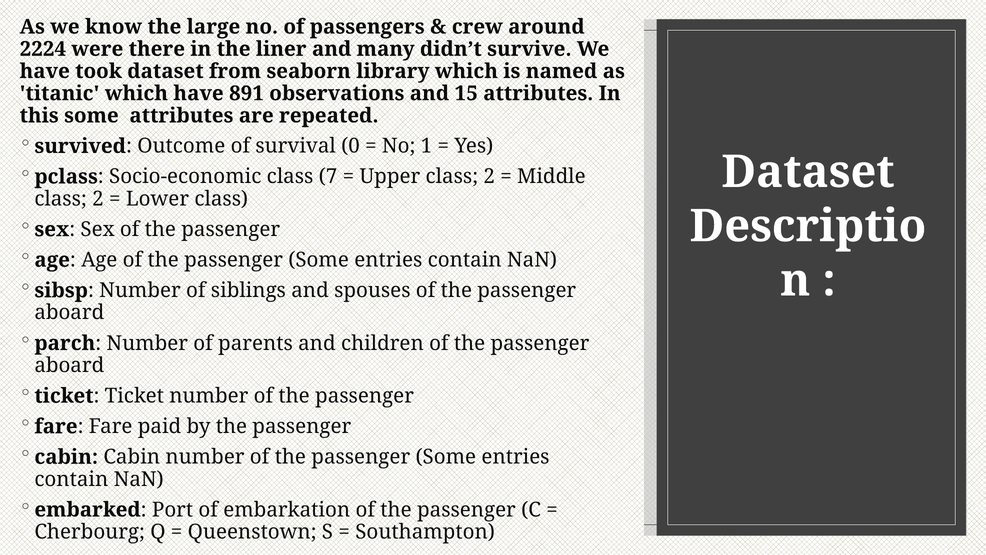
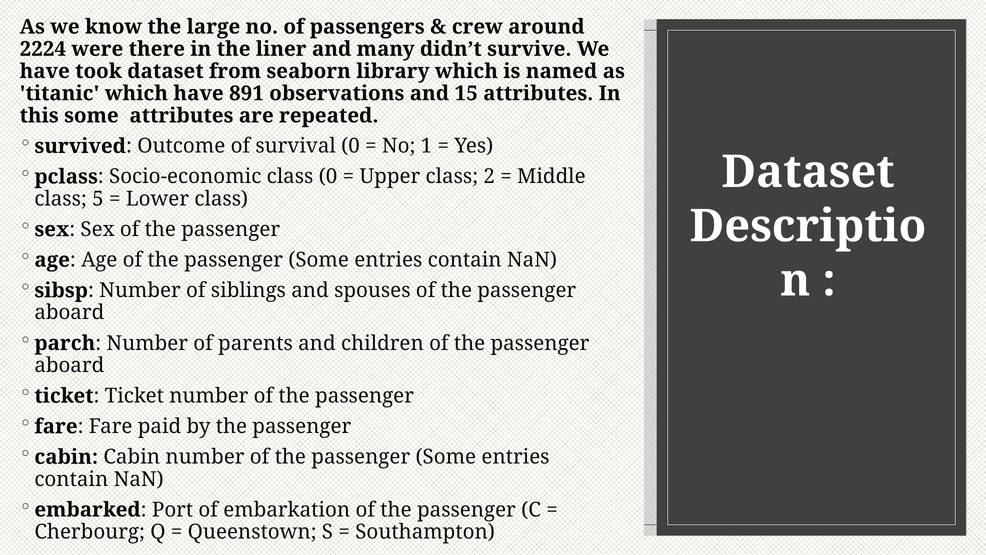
class 7: 7 -> 0 (328, 177)
2: 2 -> 5 (98, 199)
